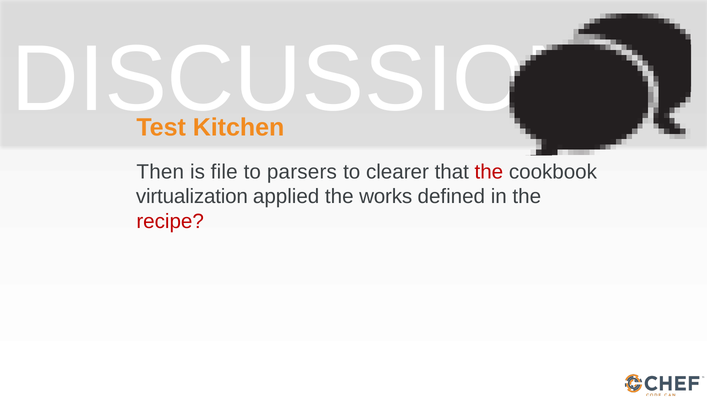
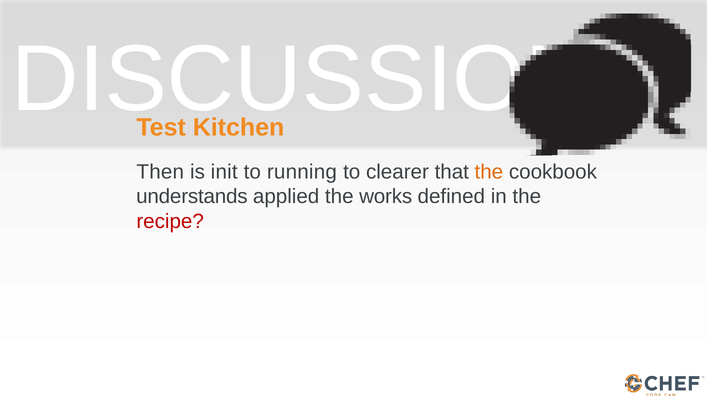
file: file -> init (224, 172)
parsers: parsers -> running (302, 172)
the colour: red -> orange (489, 172)
virtualization: virtualization -> understands (192, 196)
